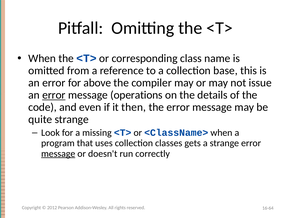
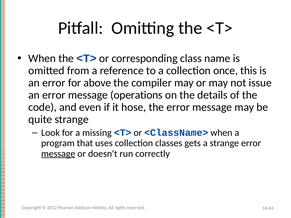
base: base -> once (226, 71)
error underline: present -> none (54, 95)
then: then -> hose (134, 107)
